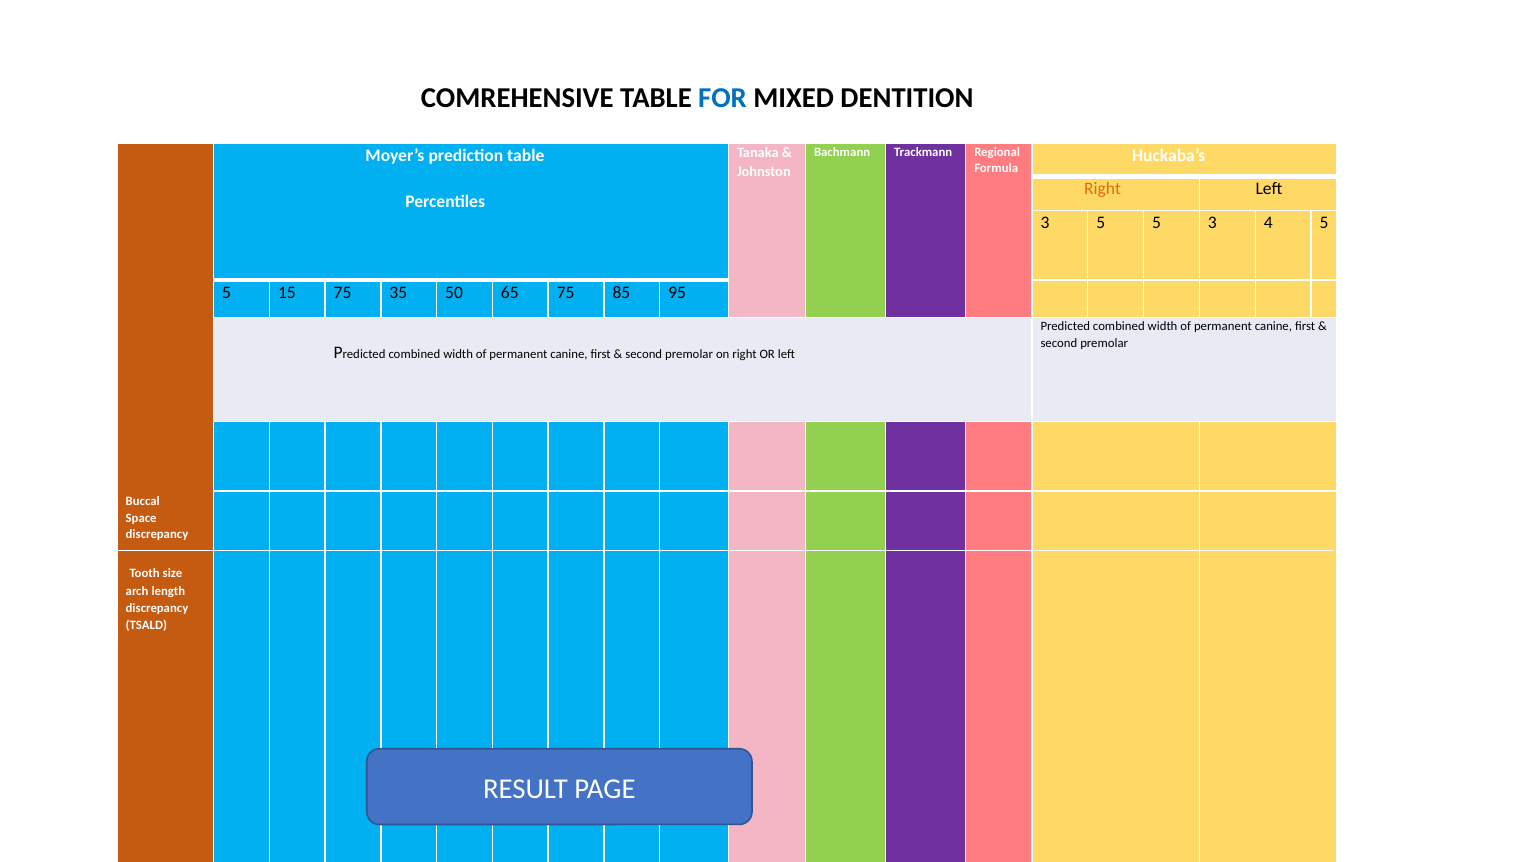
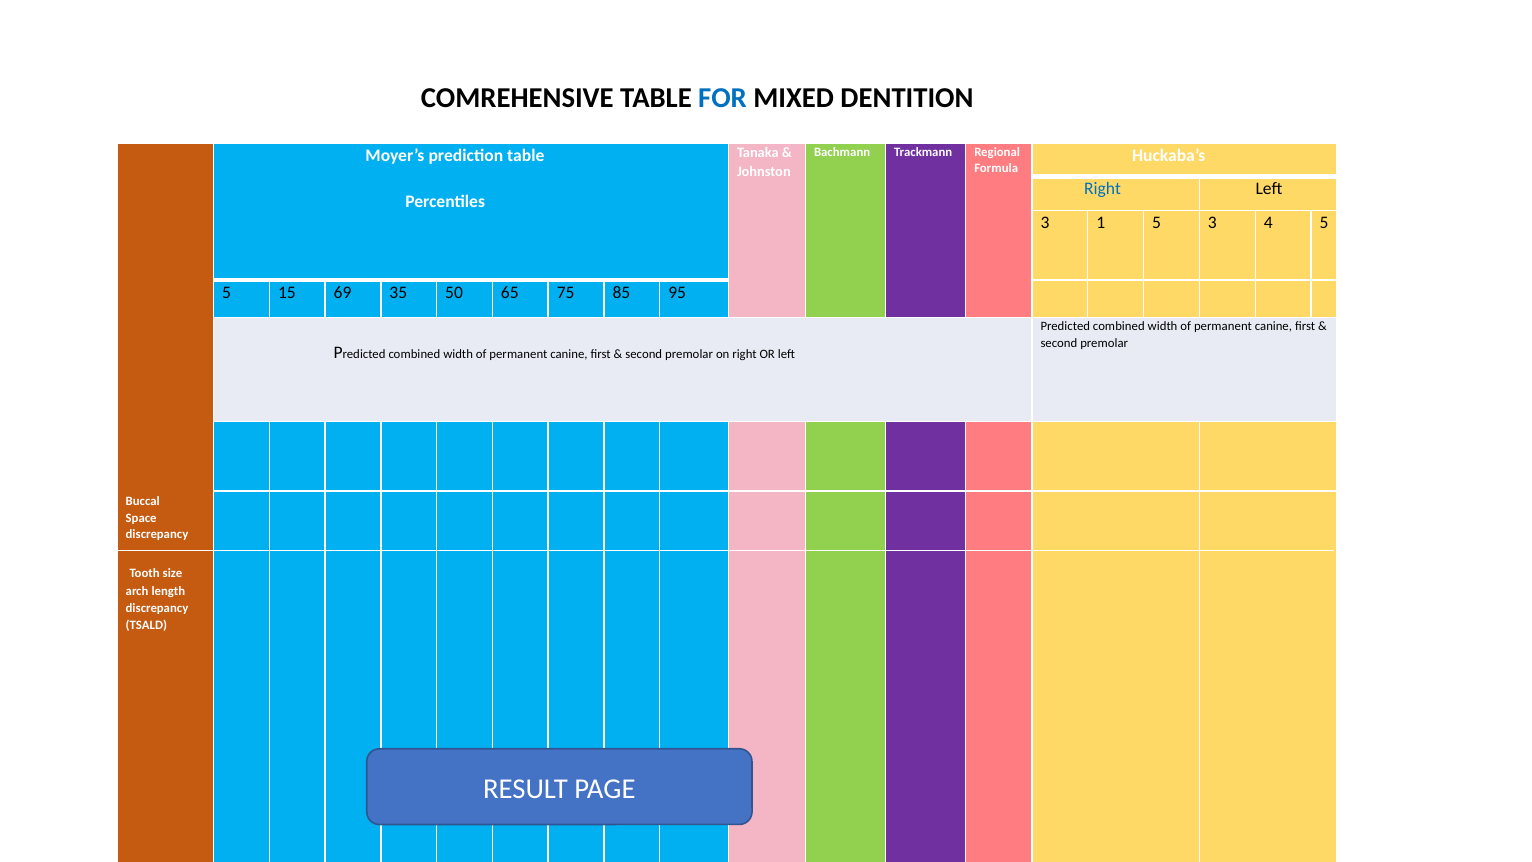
Right colour: orange -> blue (1103, 189)
3 5: 5 -> 1 (1101, 223)
15 75: 75 -> 69 (343, 292)
